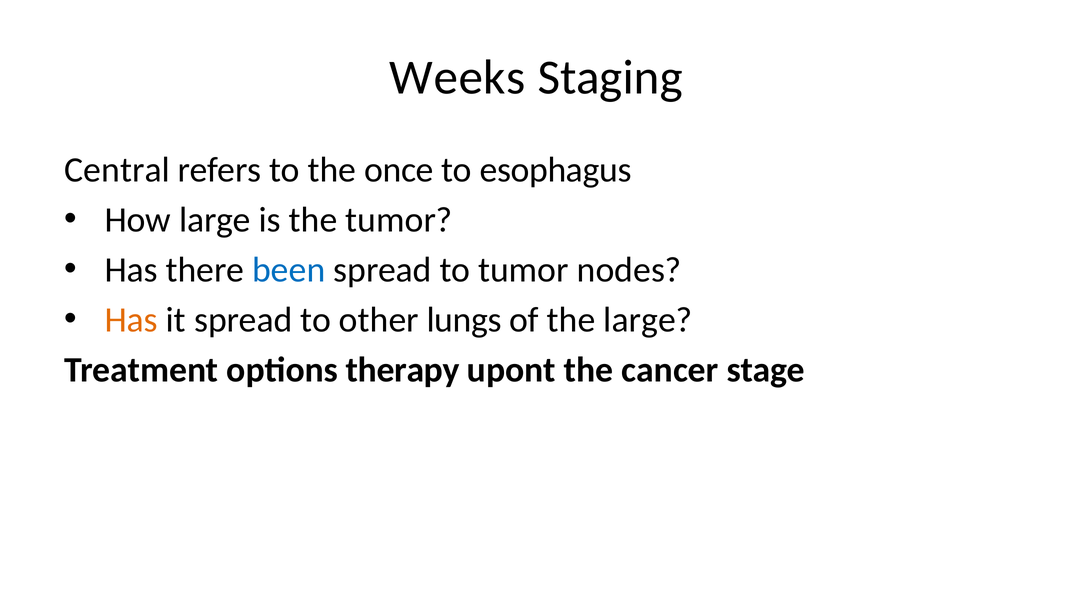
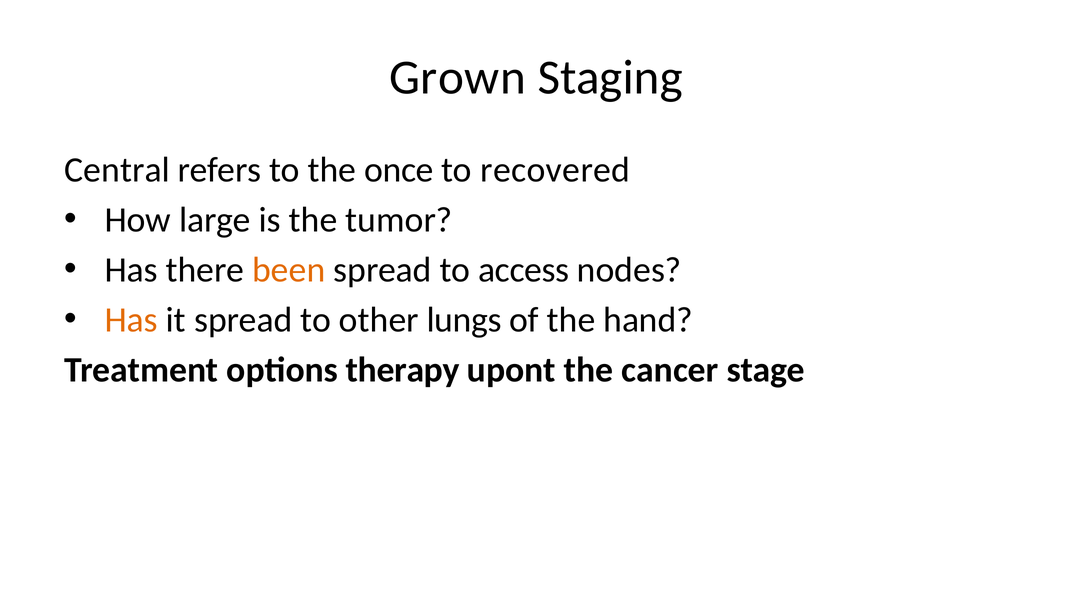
Weeks: Weeks -> Grown (457, 78)
esophagus: esophagus -> recovered (555, 170)
been colour: blue -> orange (289, 270)
to tumor: tumor -> access (524, 270)
the large: large -> hand (648, 320)
